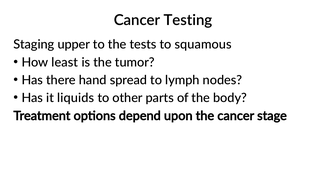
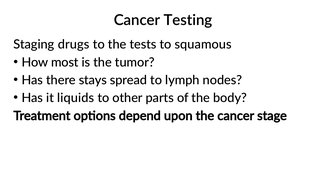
upper: upper -> drugs (74, 45)
least: least -> most (65, 62)
hand: hand -> stays (93, 80)
